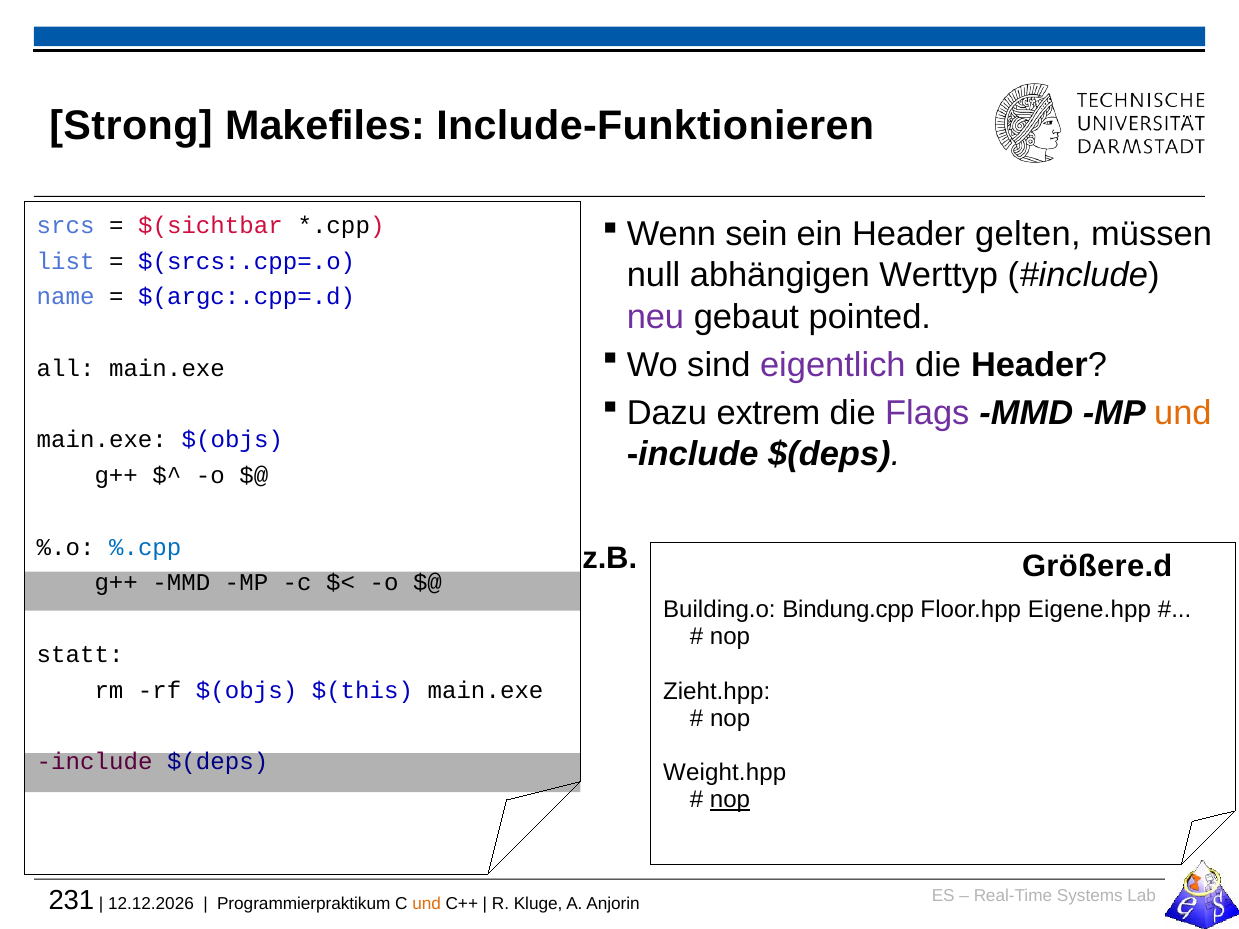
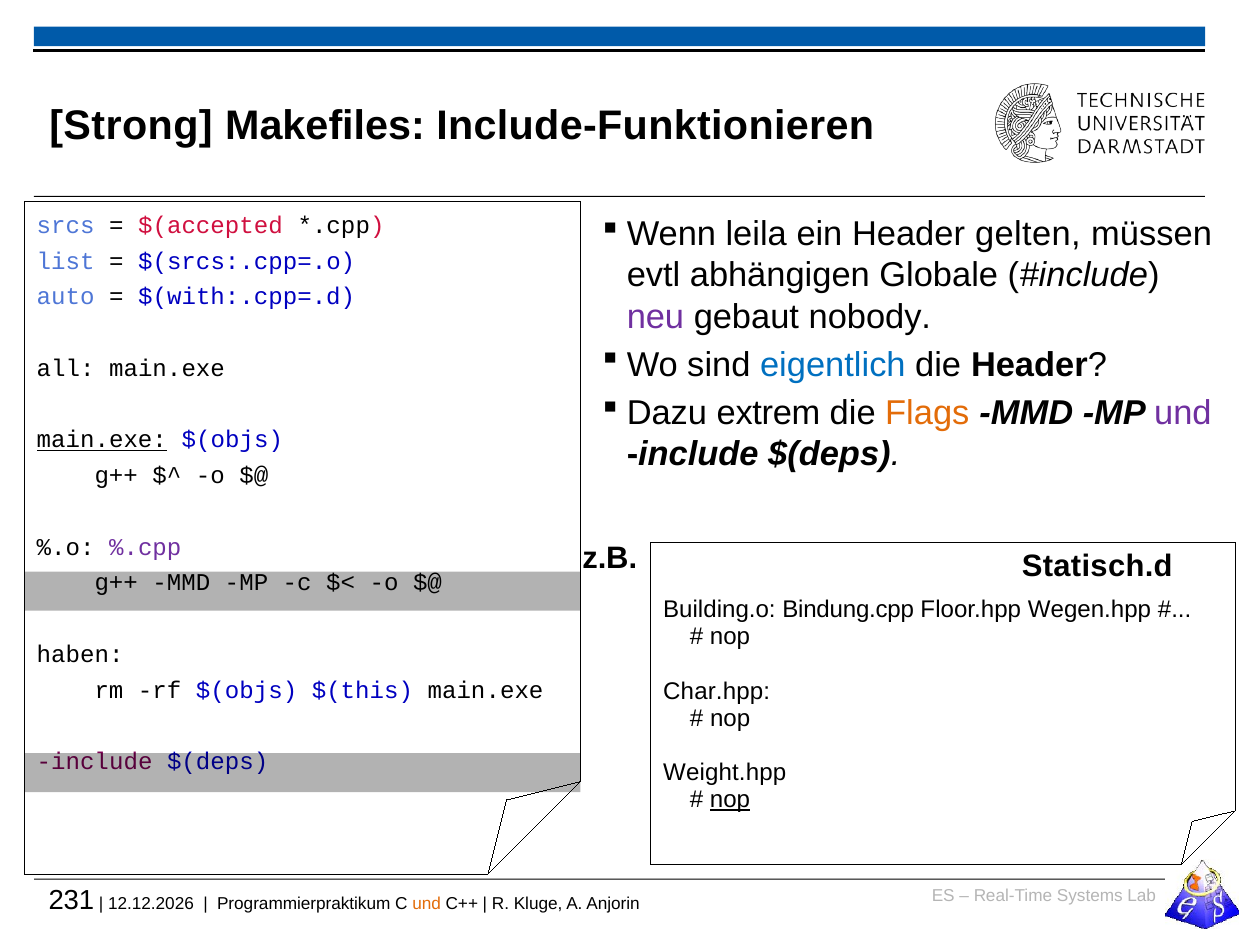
sein: sein -> leila (756, 234)
$(sichtbar: $(sichtbar -> $(accepted (210, 226)
null: null -> evtl (654, 276)
Werttyp: Werttyp -> Globale (939, 276)
name: name -> auto (66, 297)
$(argc:.cpp=.d: $(argc:.cpp=.d -> $(with:.cpp=.d (247, 297)
pointed: pointed -> nobody (870, 317)
eigentlich colour: purple -> blue (833, 365)
Flags colour: purple -> orange (927, 413)
und colour: orange -> purple (1183, 413)
main.exe underline: none -> present (102, 440)
%.cpp colour: blue -> purple (145, 547)
Größere.d: Größere.d -> Statisch.d (1097, 566)
Eigene.hpp: Eigene.hpp -> Wegen.hpp (1089, 610)
statt: statt -> haben (80, 655)
Zieht.hpp: Zieht.hpp -> Char.hpp (717, 692)
